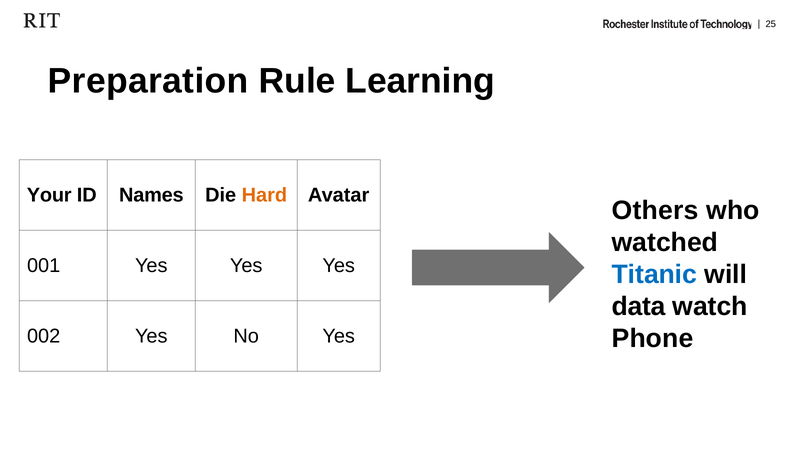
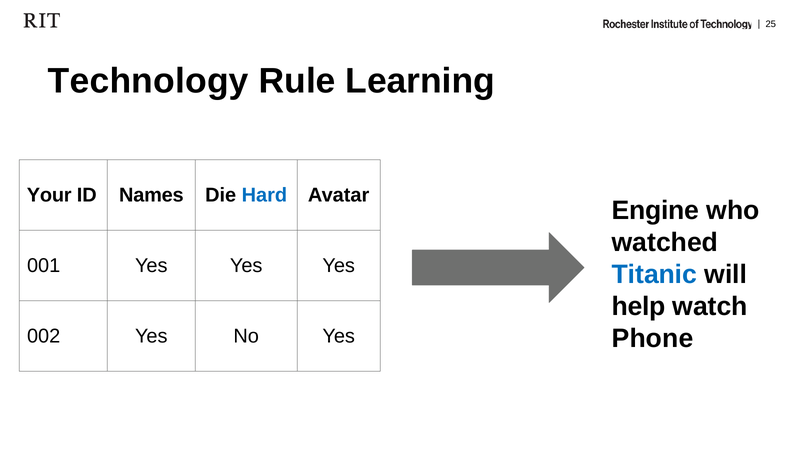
Preparation: Preparation -> Technology (148, 81)
Hard colour: orange -> blue (264, 195)
Others: Others -> Engine (655, 211)
data: data -> help (638, 306)
